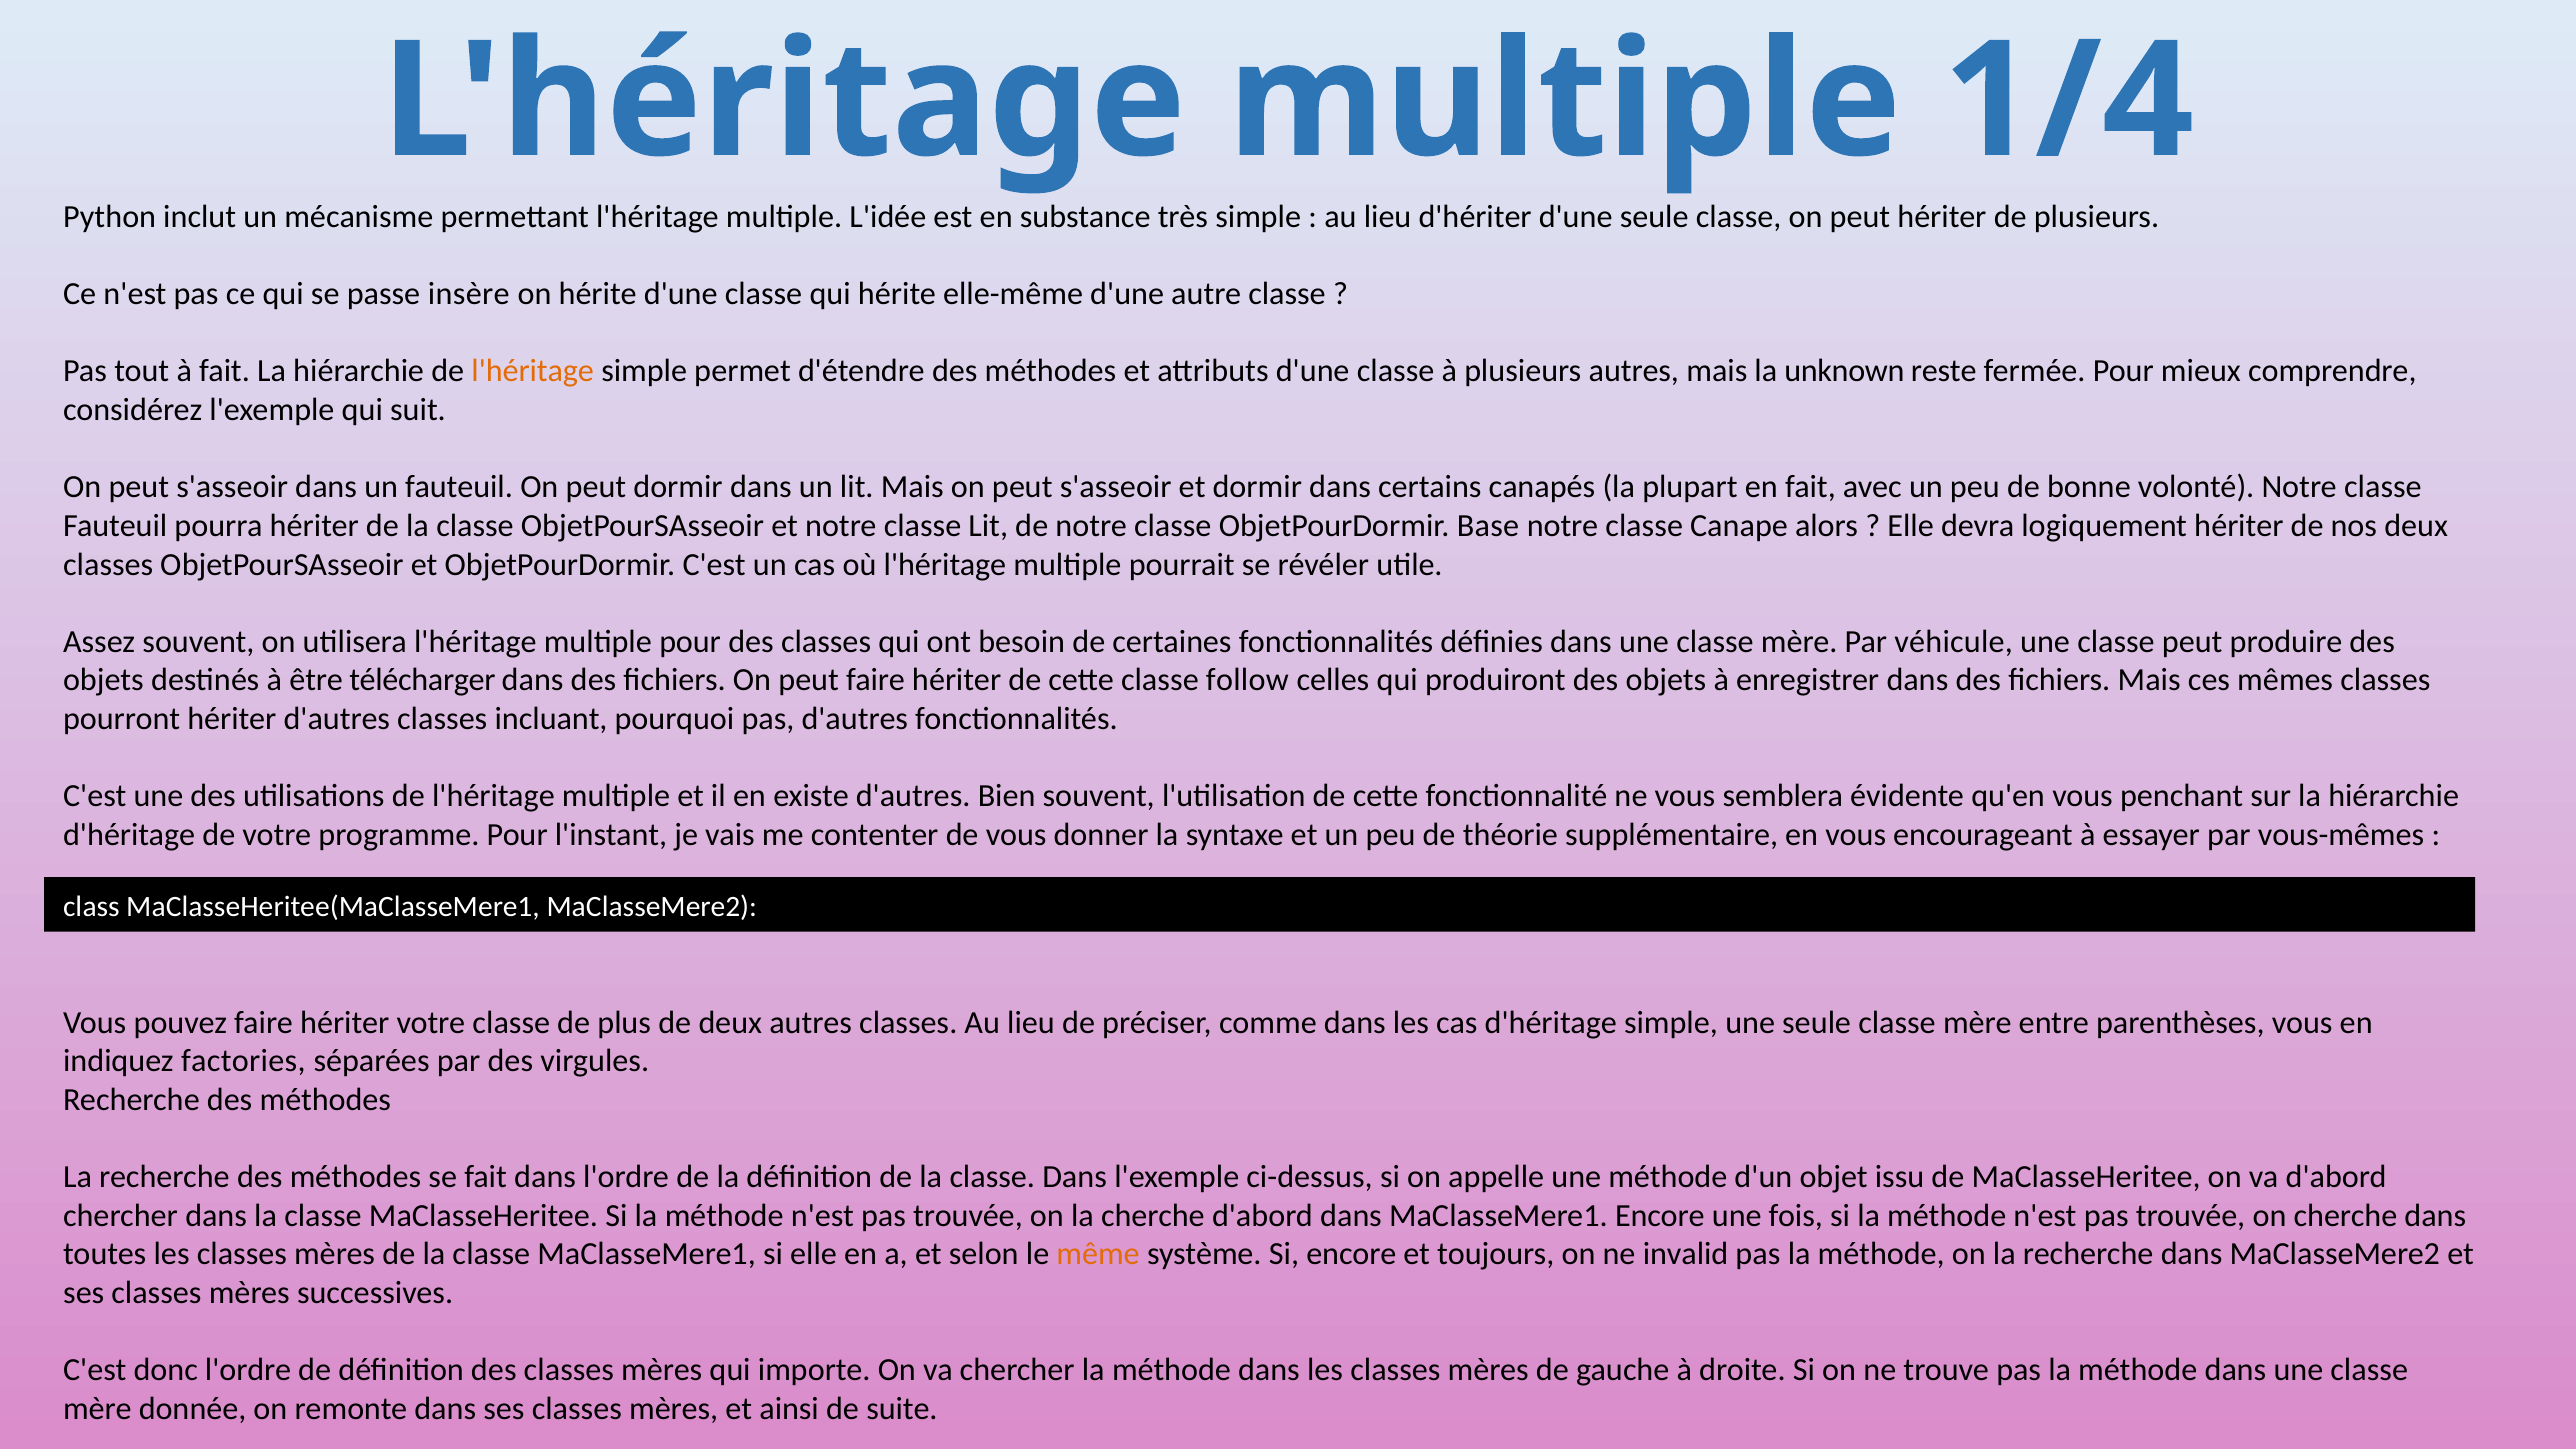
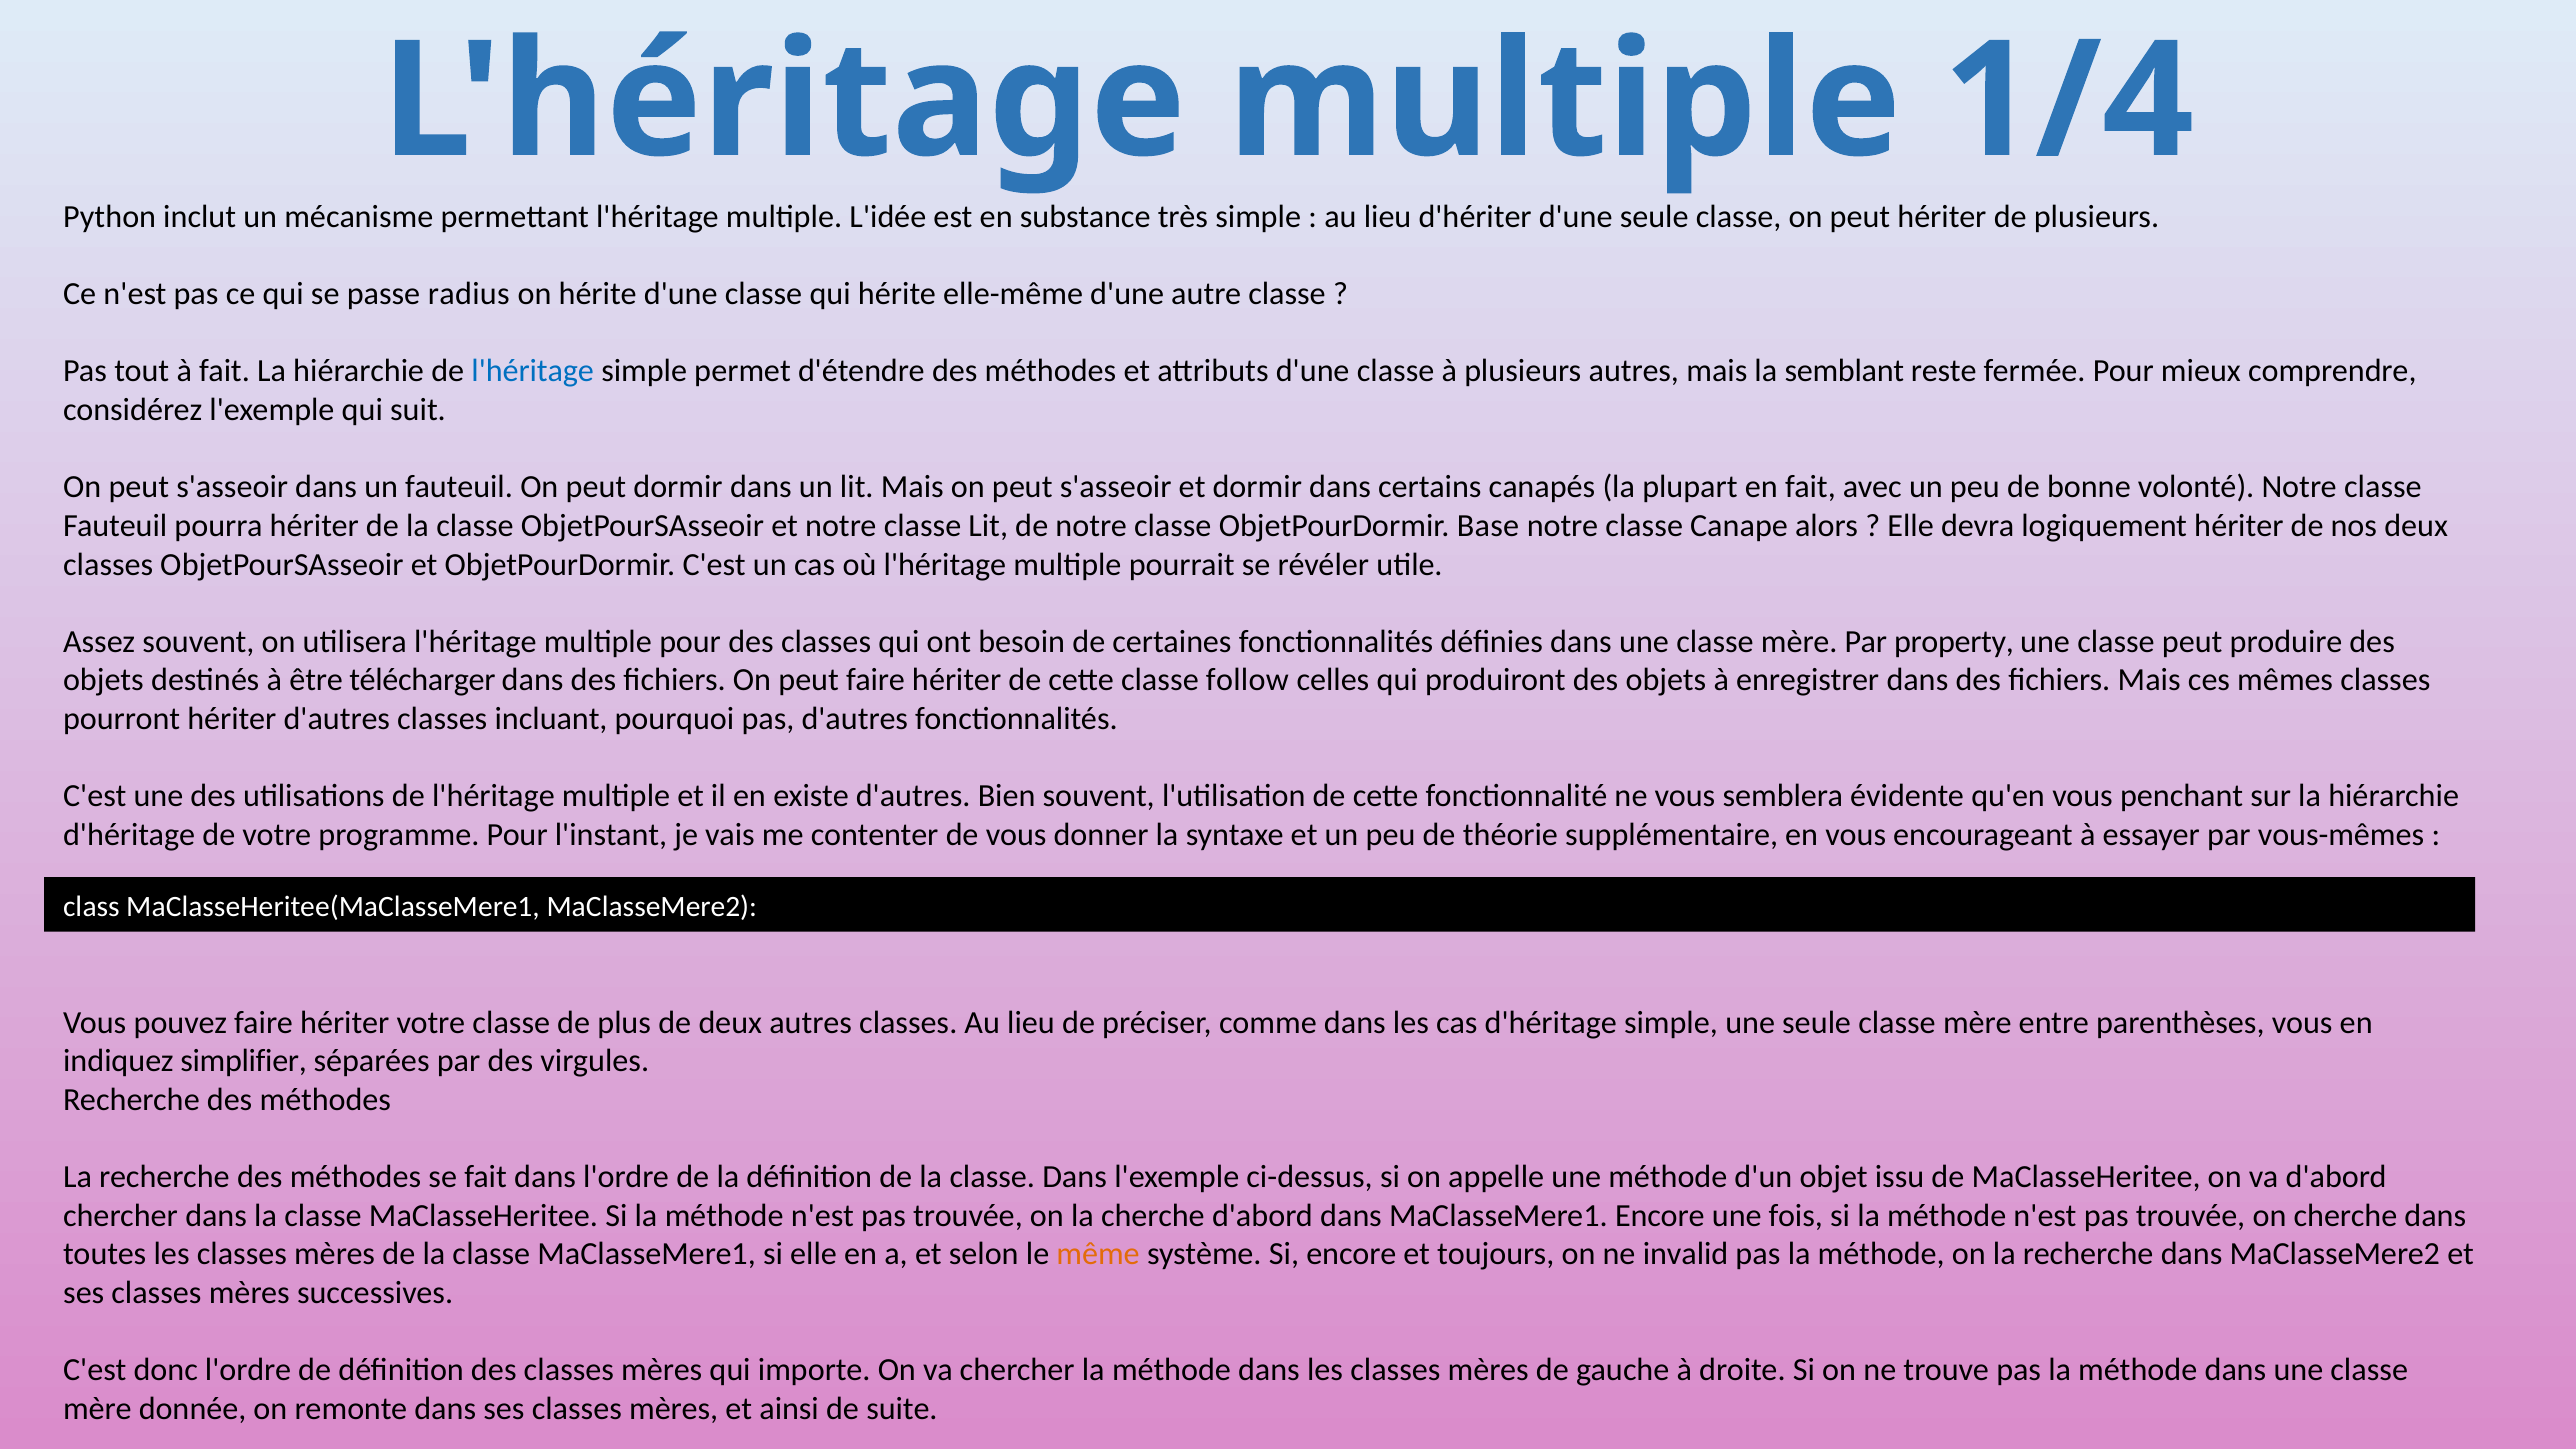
insère: insère -> radius (469, 294)
l'héritage colour: orange -> blue (533, 371)
unknown: unknown -> semblant (1844, 371)
véhicule: véhicule -> property (1954, 642)
factories: factories -> simplifier (244, 1061)
